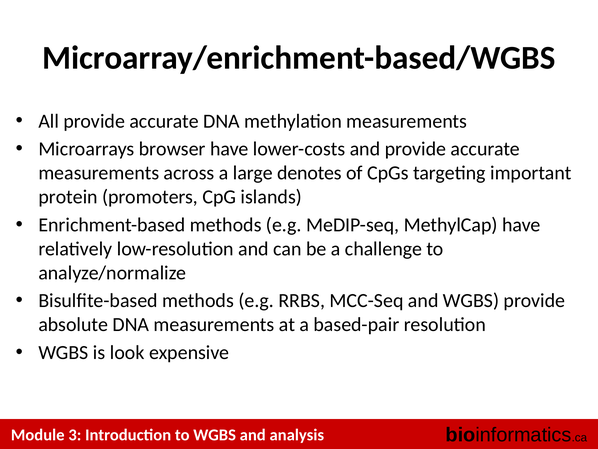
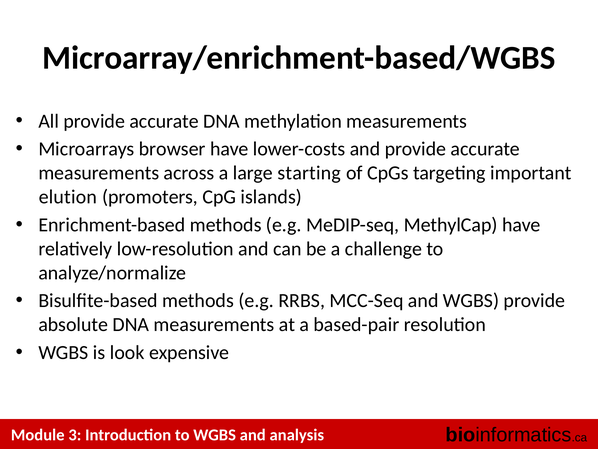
denotes: denotes -> starting (309, 173)
protein: protein -> elution (68, 197)
